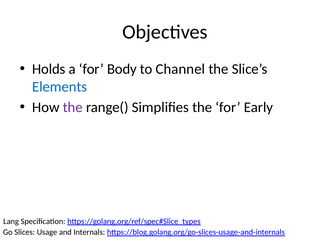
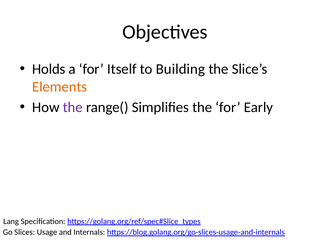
Body: Body -> Itself (122, 69)
Channel: Channel -> Building (180, 69)
Elements colour: blue -> orange (60, 87)
